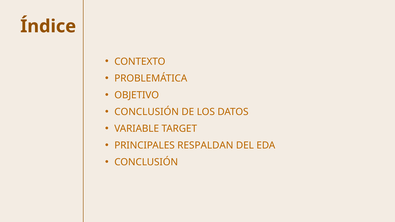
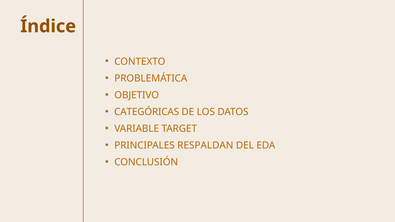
CONCLUSIÓN: CONCLUSIÓN -> CATEGÓRICAS (147, 112)
